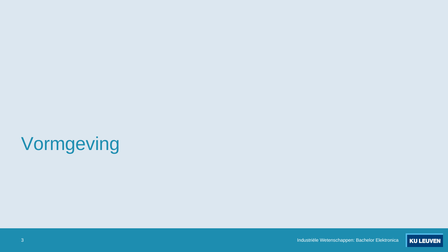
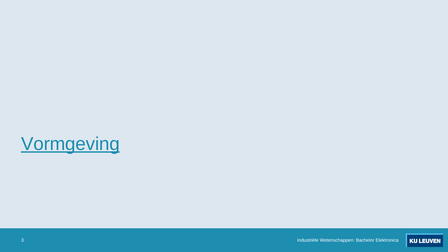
Vormgeving underline: none -> present (70, 144)
